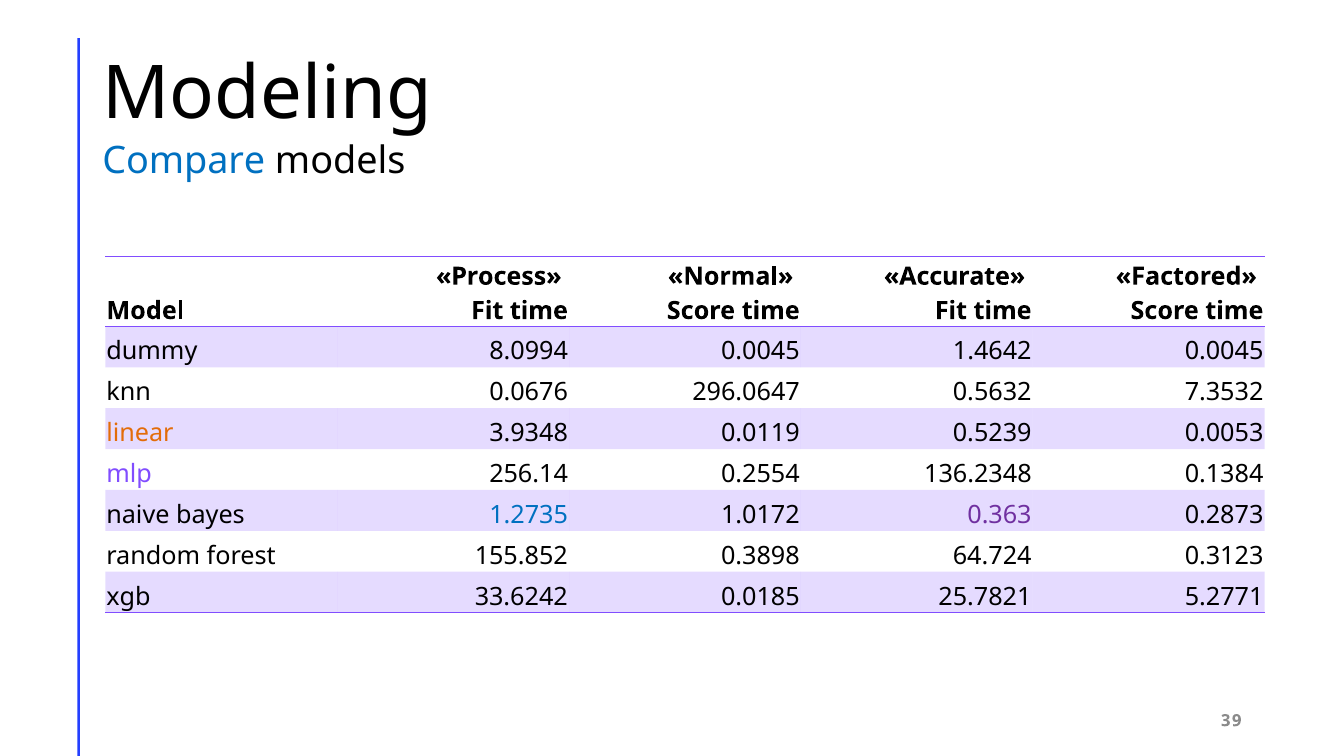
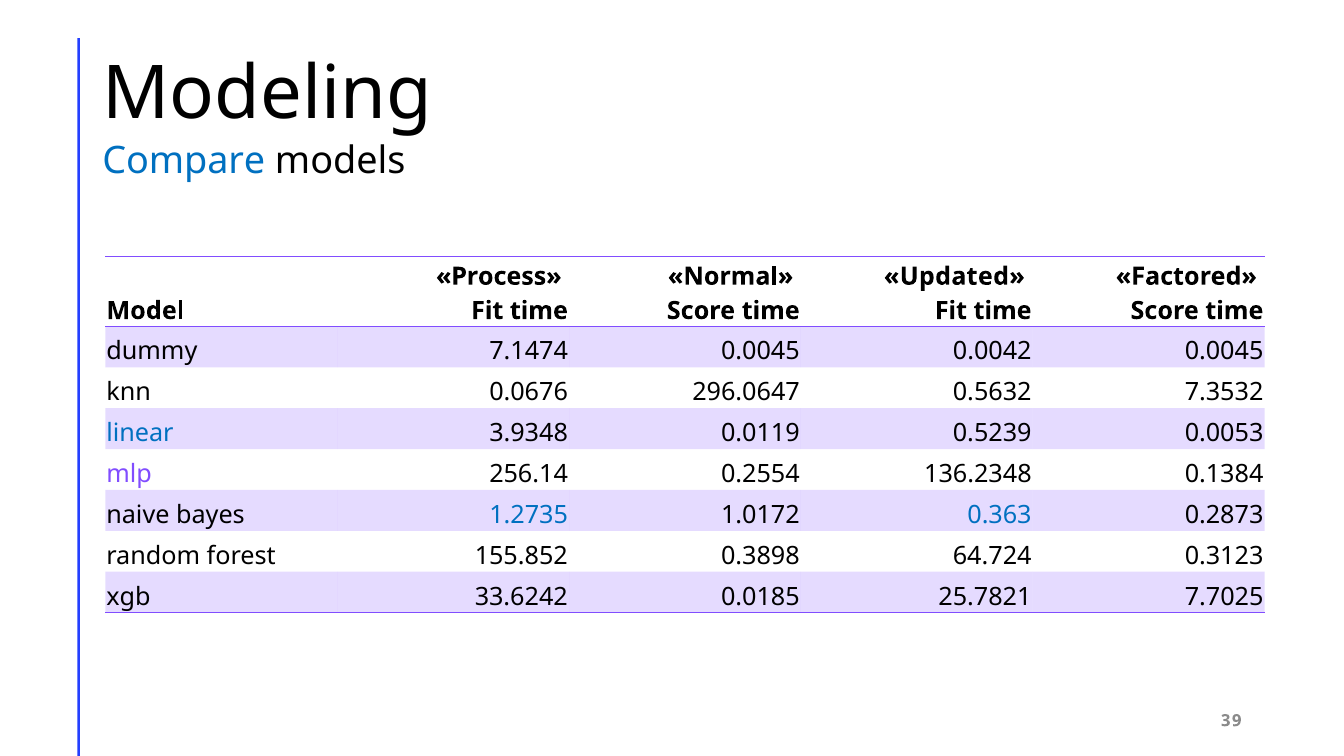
Accurate: Accurate -> Updated (954, 276)
8.0994: 8.0994 -> 7.1474 (529, 352)
1.4642: 1.4642 -> 0.0042 (992, 352)
linear colour: orange -> blue (140, 433)
0.363 colour: purple -> blue (1000, 515)
5.2771: 5.2771 -> 7.7025 (1224, 597)
